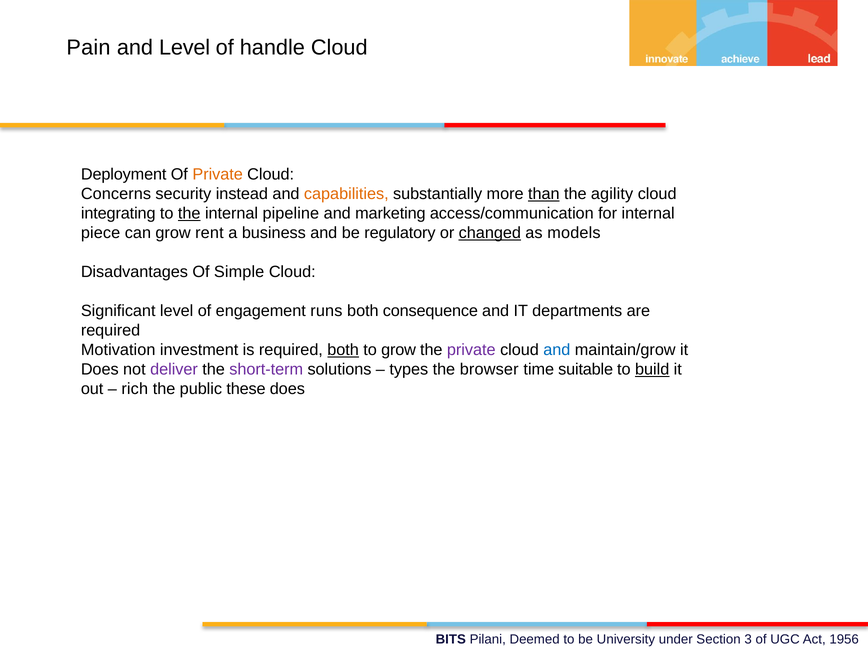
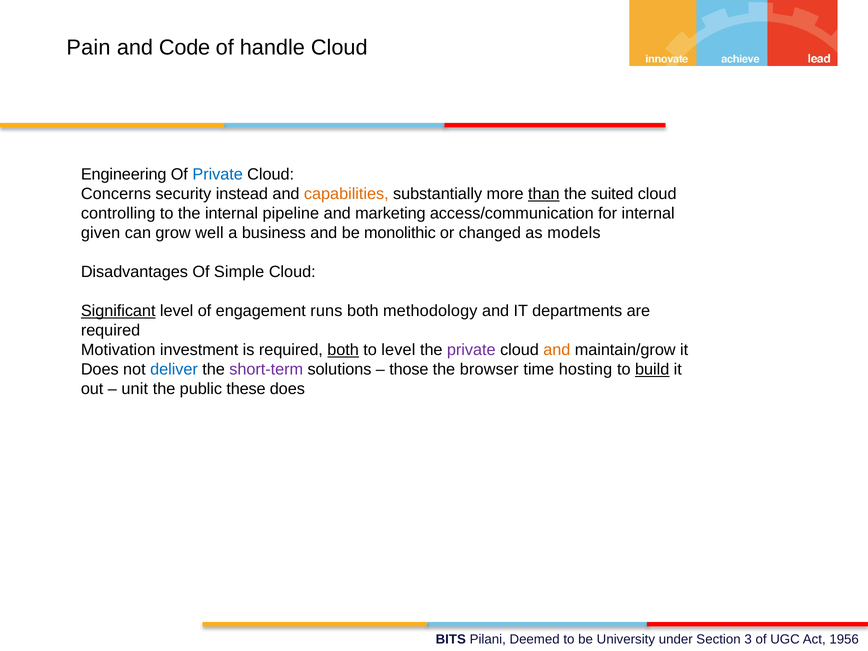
and Level: Level -> Code (185, 48)
Deployment: Deployment -> Engineering (124, 174)
Private colour: orange -> blue (218, 174)
agility: agility -> suited (612, 194)
integrating: integrating -> controlling (118, 213)
the underline: present -> none (189, 213)
piece: piece -> given (101, 233)
rent: rent -> well (209, 233)
regulatory: regulatory -> monolithic (400, 233)
changed underline: present -> none (490, 233)
Significant underline: none -> present (118, 311)
consequence: consequence -> methodology (430, 311)
to grow: grow -> level (398, 350)
and colour: blue -> orange (557, 350)
deliver colour: purple -> blue (174, 369)
types: types -> those (409, 369)
suitable: suitable -> hosting (585, 369)
rich: rich -> unit (135, 389)
